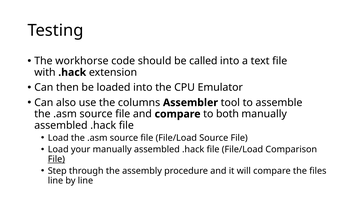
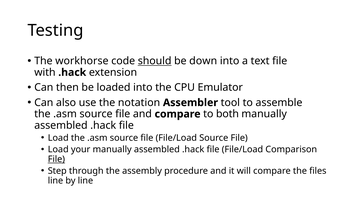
should underline: none -> present (155, 61)
called: called -> down (203, 61)
columns: columns -> notation (139, 103)
